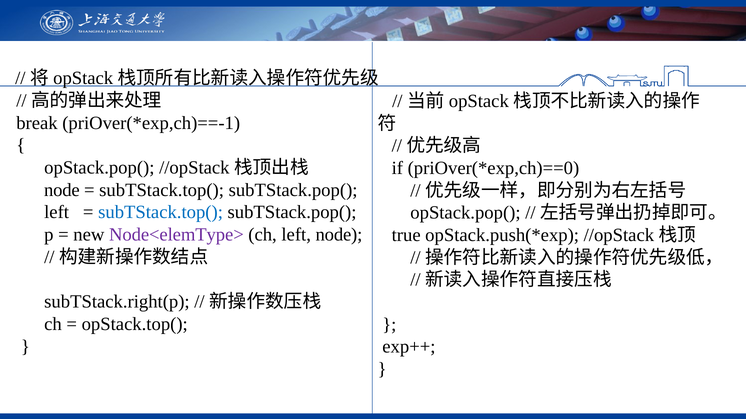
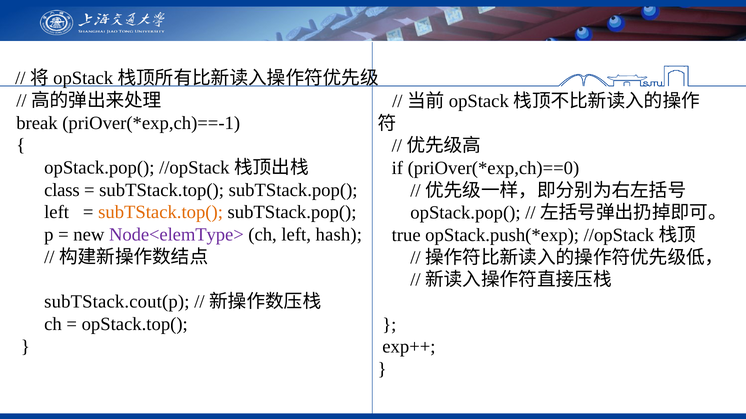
node: node -> class (62, 190)
subTStack.top( colour: blue -> orange (161, 213)
left node: node -> hash (339, 235)
subTStack.right(p: subTStack.right(p -> subTStack.cout(p (117, 302)
